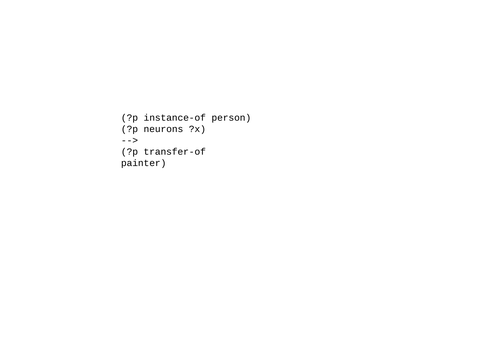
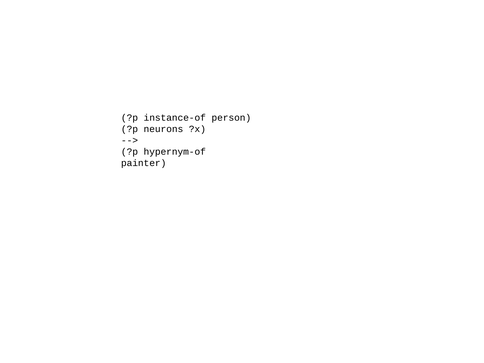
transfer-of: transfer-of -> hypernym-of (175, 152)
